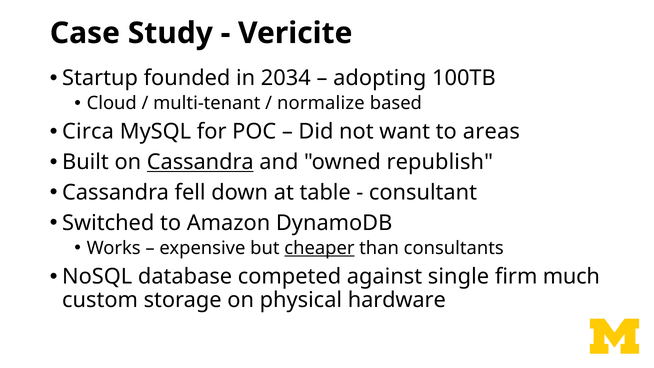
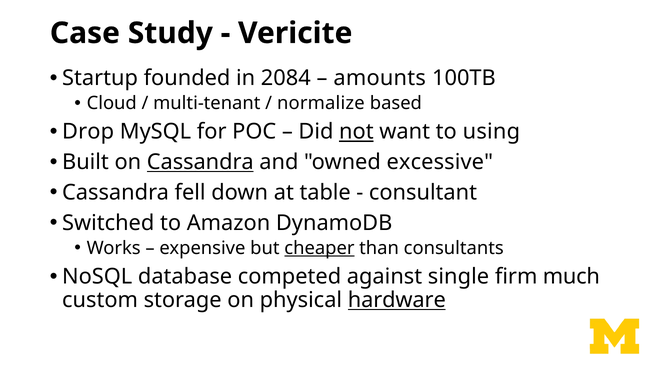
2034: 2034 -> 2084 (286, 78)
adopting: adopting -> amounts (380, 78)
Circa: Circa -> Drop (88, 132)
not underline: none -> present (356, 132)
areas: areas -> using (491, 132)
republish: republish -> excessive (440, 162)
hardware underline: none -> present (397, 300)
